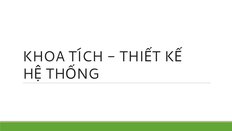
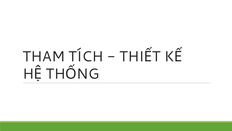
KHOA: KHOA -> THAM (44, 56)
